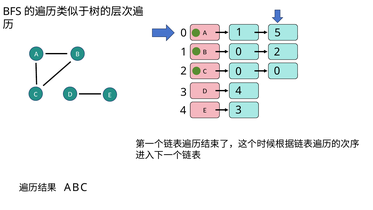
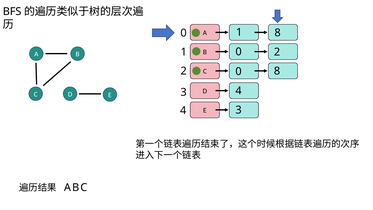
1 5: 5 -> 8 (278, 33)
0: 0 -> 8 (277, 71)
